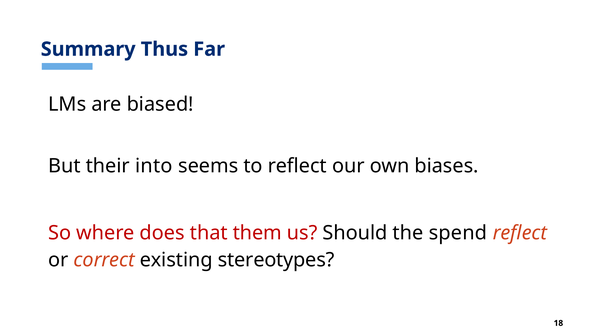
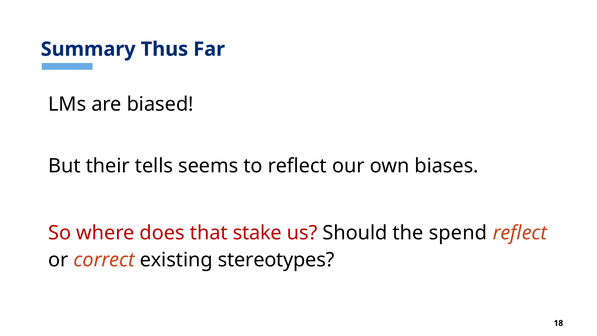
into: into -> tells (154, 166)
them: them -> stake (257, 233)
